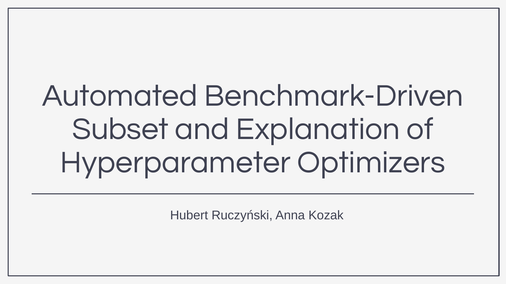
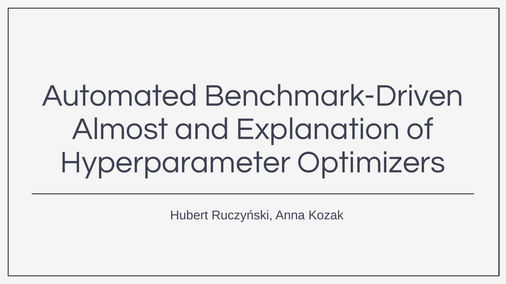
Subset: Subset -> Almost (120, 129)
